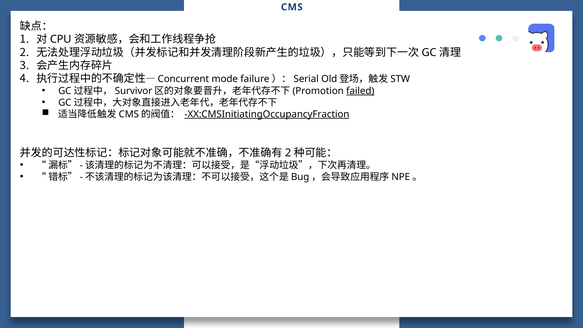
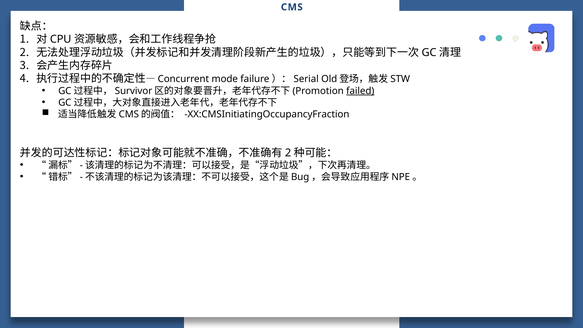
XX:CMSInitiatingOccupancyFraction underline: present -> none (267, 114)
